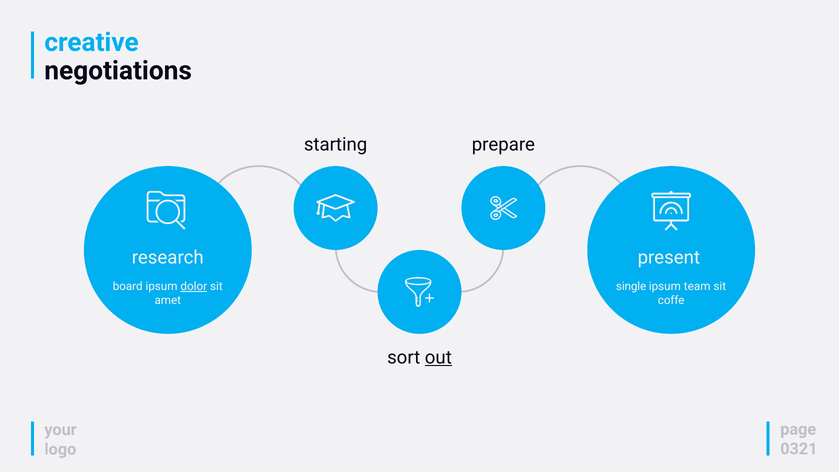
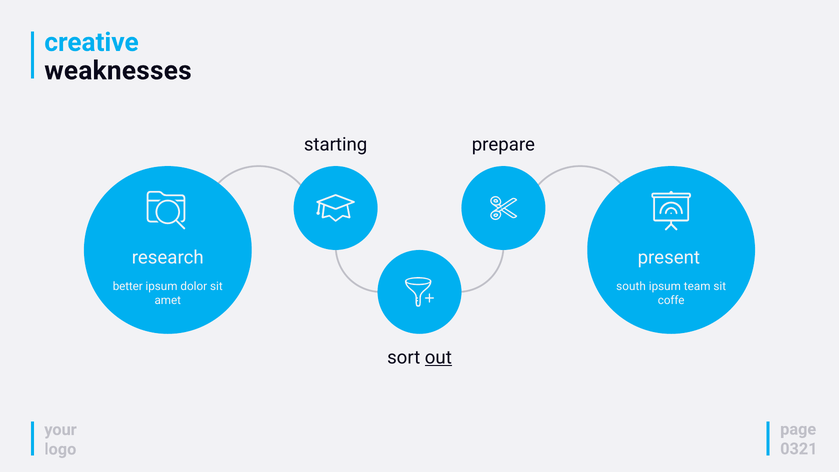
negotiations: negotiations -> weaknesses (118, 71)
board: board -> better (128, 286)
dolor underline: present -> none (194, 286)
single: single -> south (631, 286)
